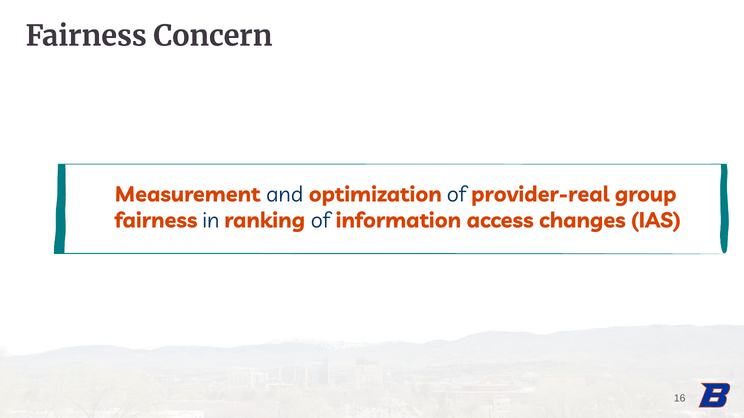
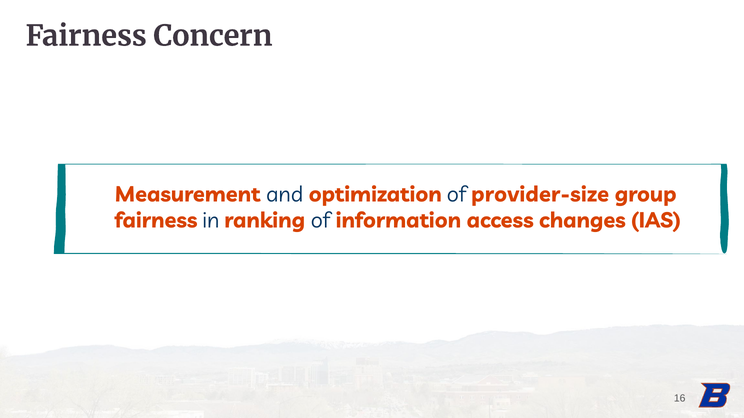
provider-real: provider-real -> provider-size (540, 195)
